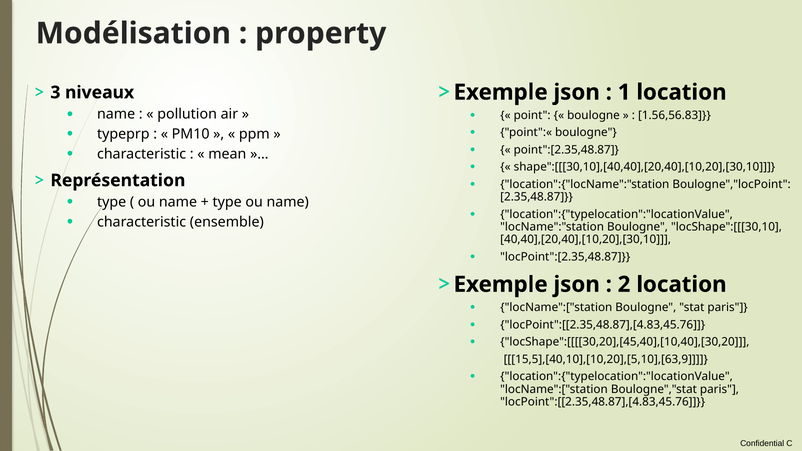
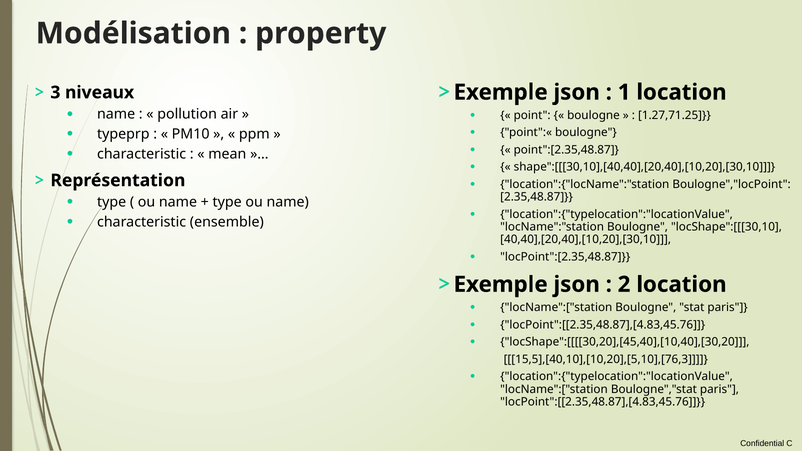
1.56,56.83: 1.56,56.83 -> 1.27,71.25 (675, 115)
15,5],[40,10],[10,20],[5,10],[63,9: 15,5],[40,10],[10,20],[5,10],[63,9 -> 15,5],[40,10],[10,20],[5,10],[76,3 (606, 359)
